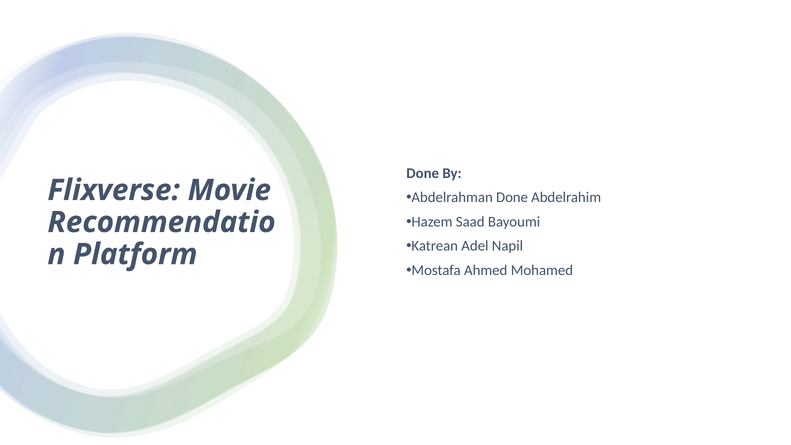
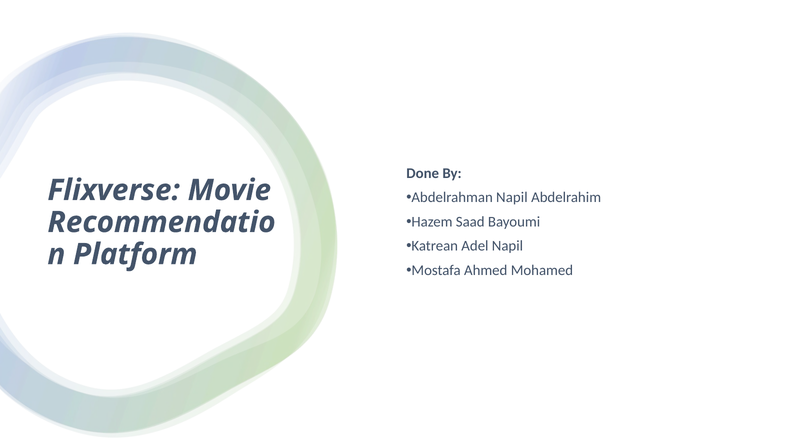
Abdelrahman Done: Done -> Napil (512, 198)
